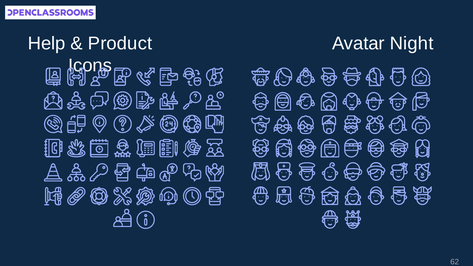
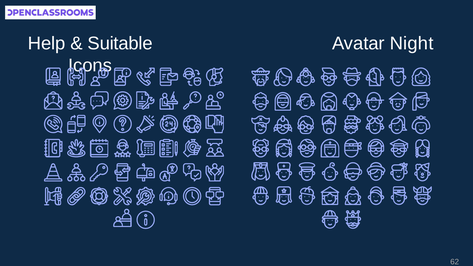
Product: Product -> Suitable (120, 44)
